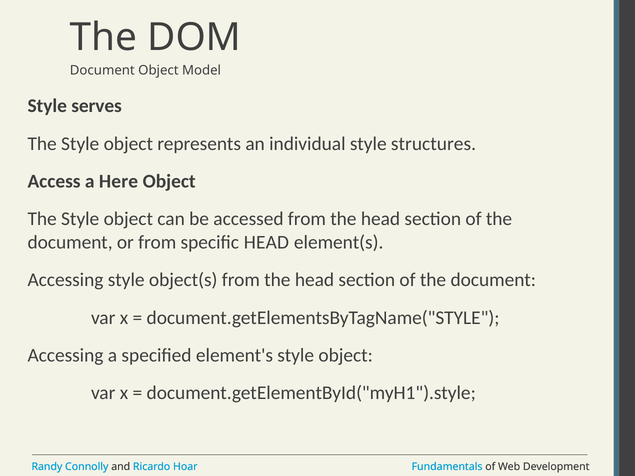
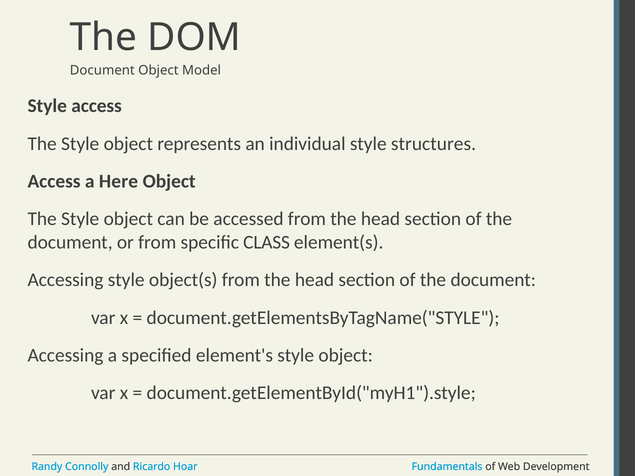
Style serves: serves -> access (97, 106)
specific HEAD: HEAD -> CLASS (267, 242)
